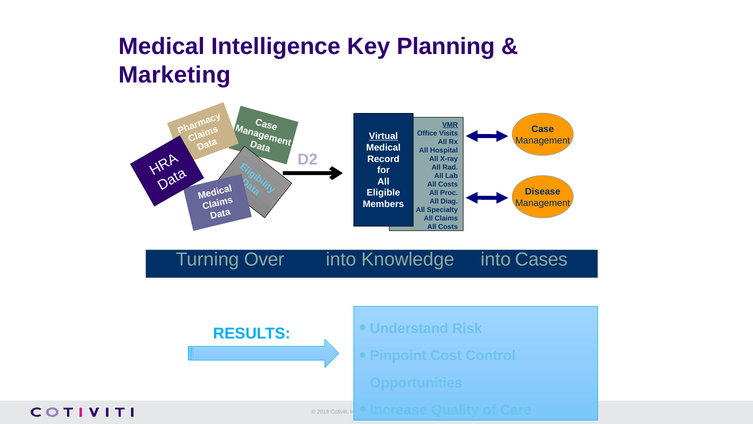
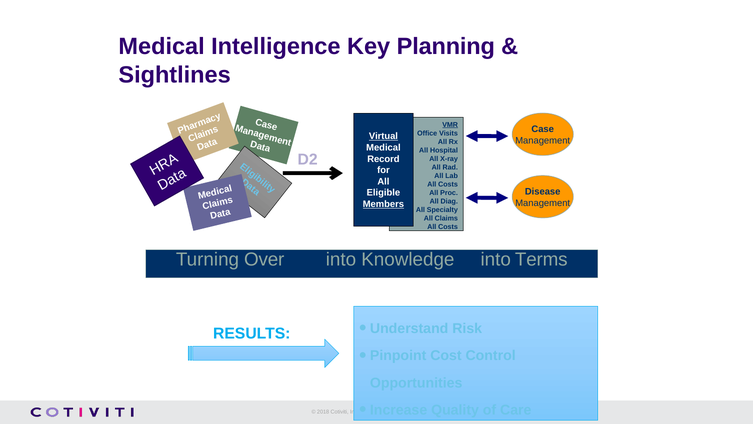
Marketing: Marketing -> Sightlines (175, 75)
Members underline: none -> present (383, 204)
Cases: Cases -> Terms (541, 259)
